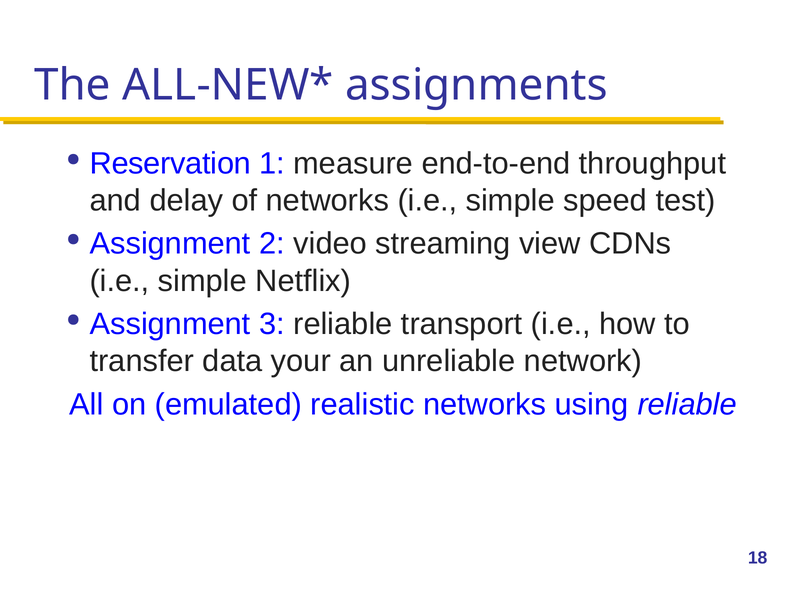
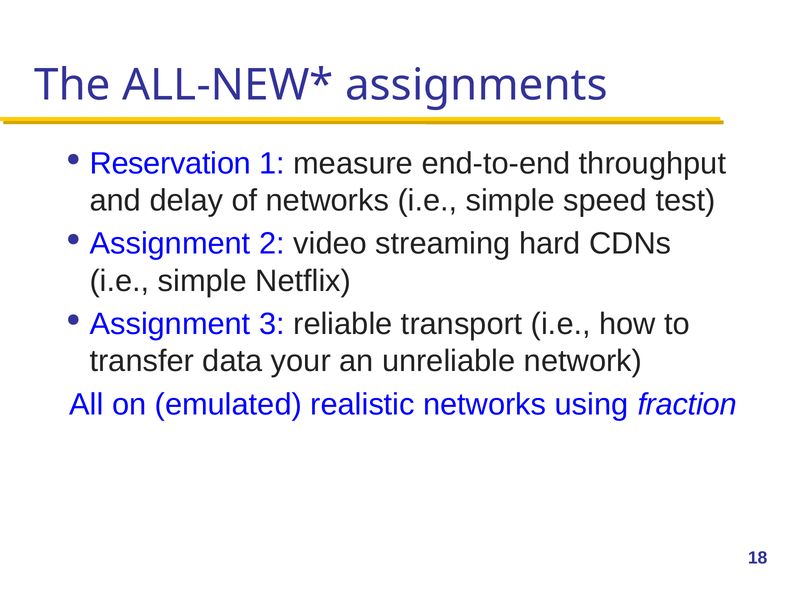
view: view -> hard (550, 244)
using reliable: reliable -> fraction (687, 404)
